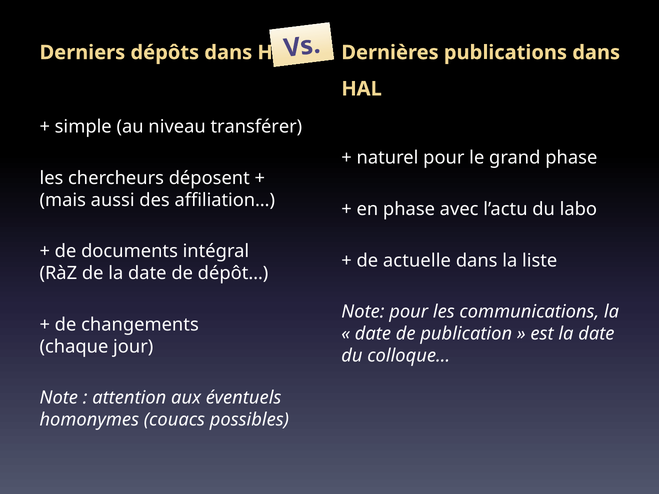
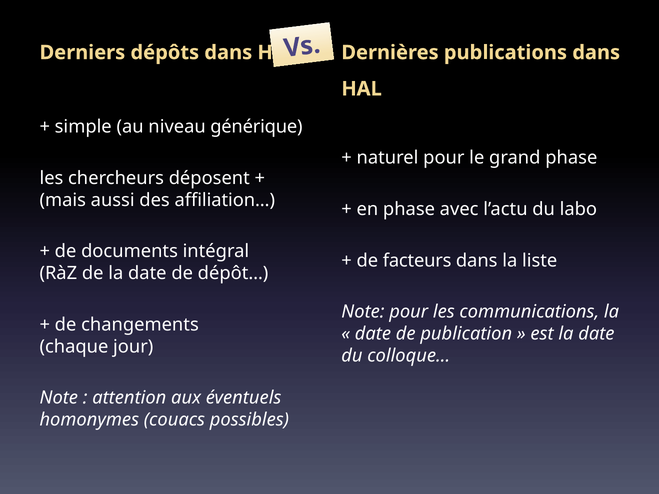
transférer: transférer -> générique (256, 127)
actuelle: actuelle -> facteurs (417, 261)
